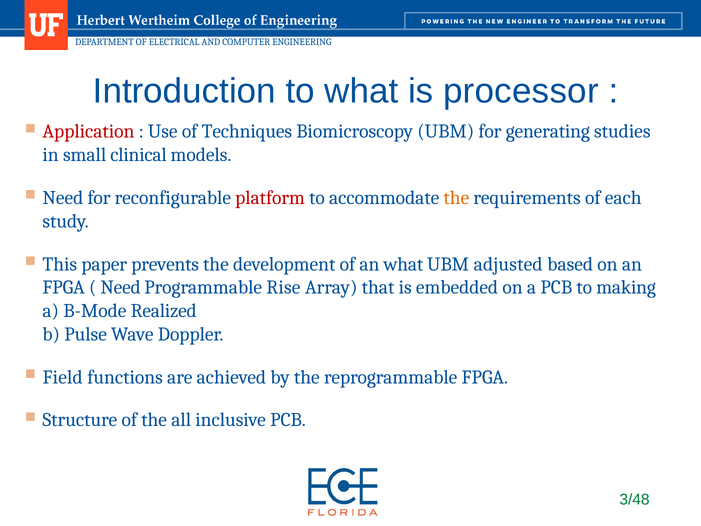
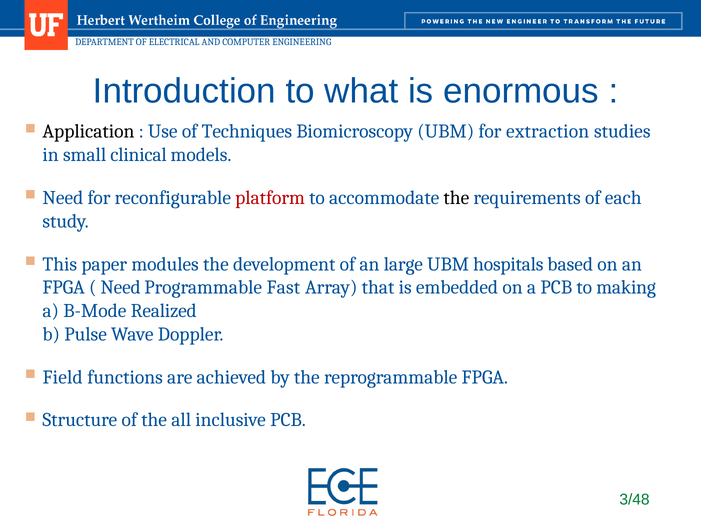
processor: processor -> enormous (521, 91)
Application colour: red -> black (88, 131)
generating: generating -> extraction (548, 131)
the colour: orange -> black (456, 198)
prevents: prevents -> modules (165, 264)
an what: what -> large (403, 264)
adjusted: adjusted -> hospitals (508, 264)
Rise: Rise -> Fast (283, 287)
